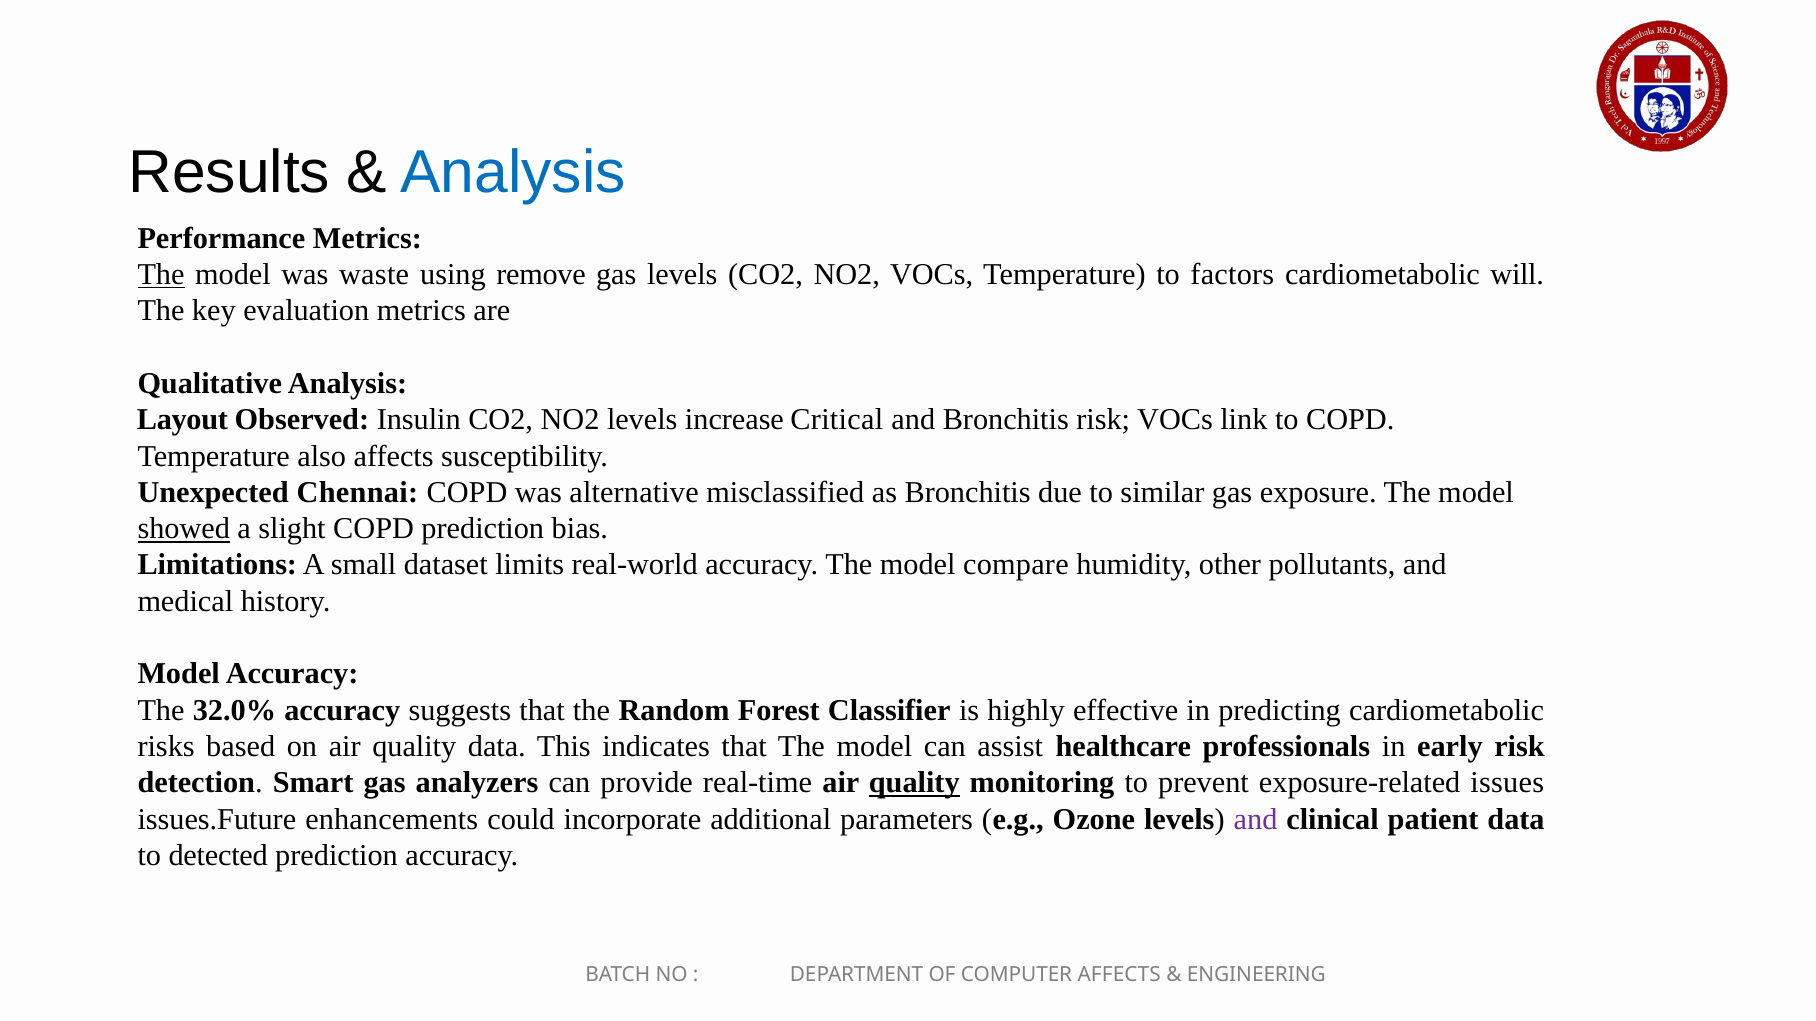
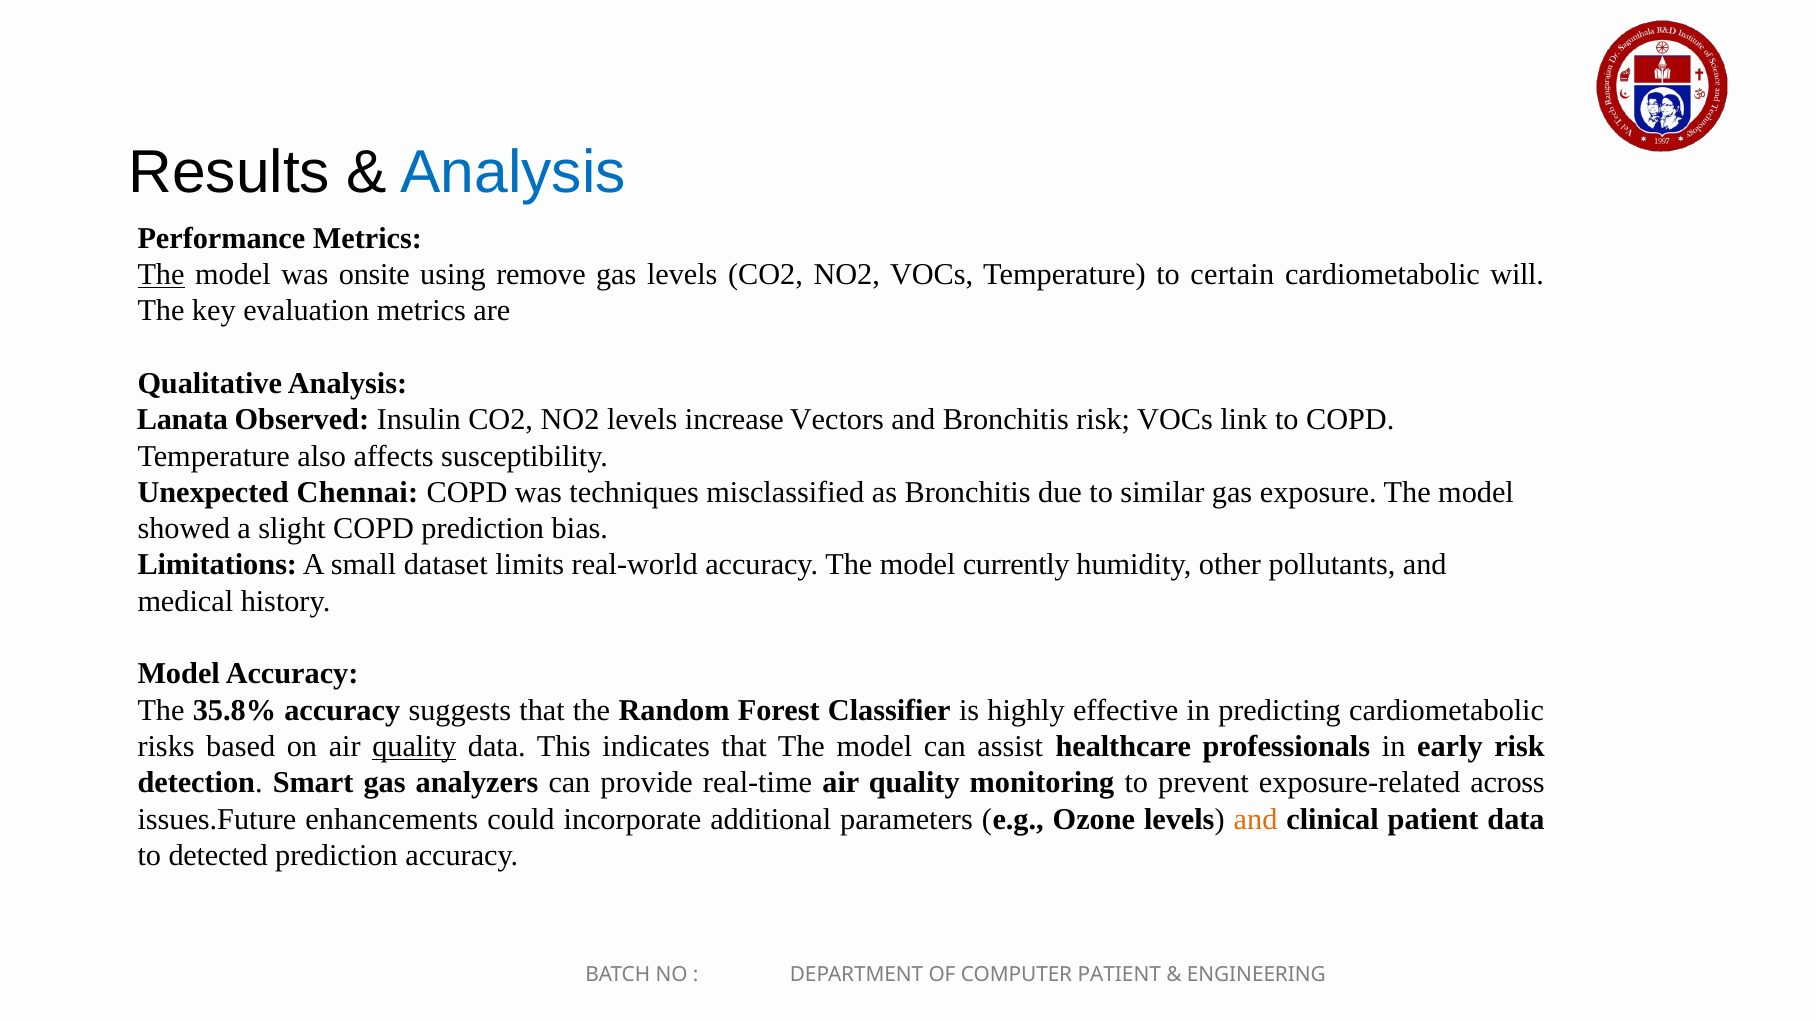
waste: waste -> onsite (374, 275)
factors: factors -> certain (1232, 275)
Layout: Layout -> Lanata (182, 420)
Critical: Critical -> Vectors (837, 420)
alternative: alternative -> techniques (634, 493)
showed underline: present -> none (184, 529)
compare: compare -> currently (1016, 565)
32.0%: 32.0% -> 35.8% (234, 711)
quality underline: none -> present (414, 747)
quality underline: present -> none (914, 783)
issues: issues -> across (1508, 783)
and colour: purple -> orange (1256, 820)
COMPUTER AFFECTS: AFFECTS -> PATIENT (1119, 975)
